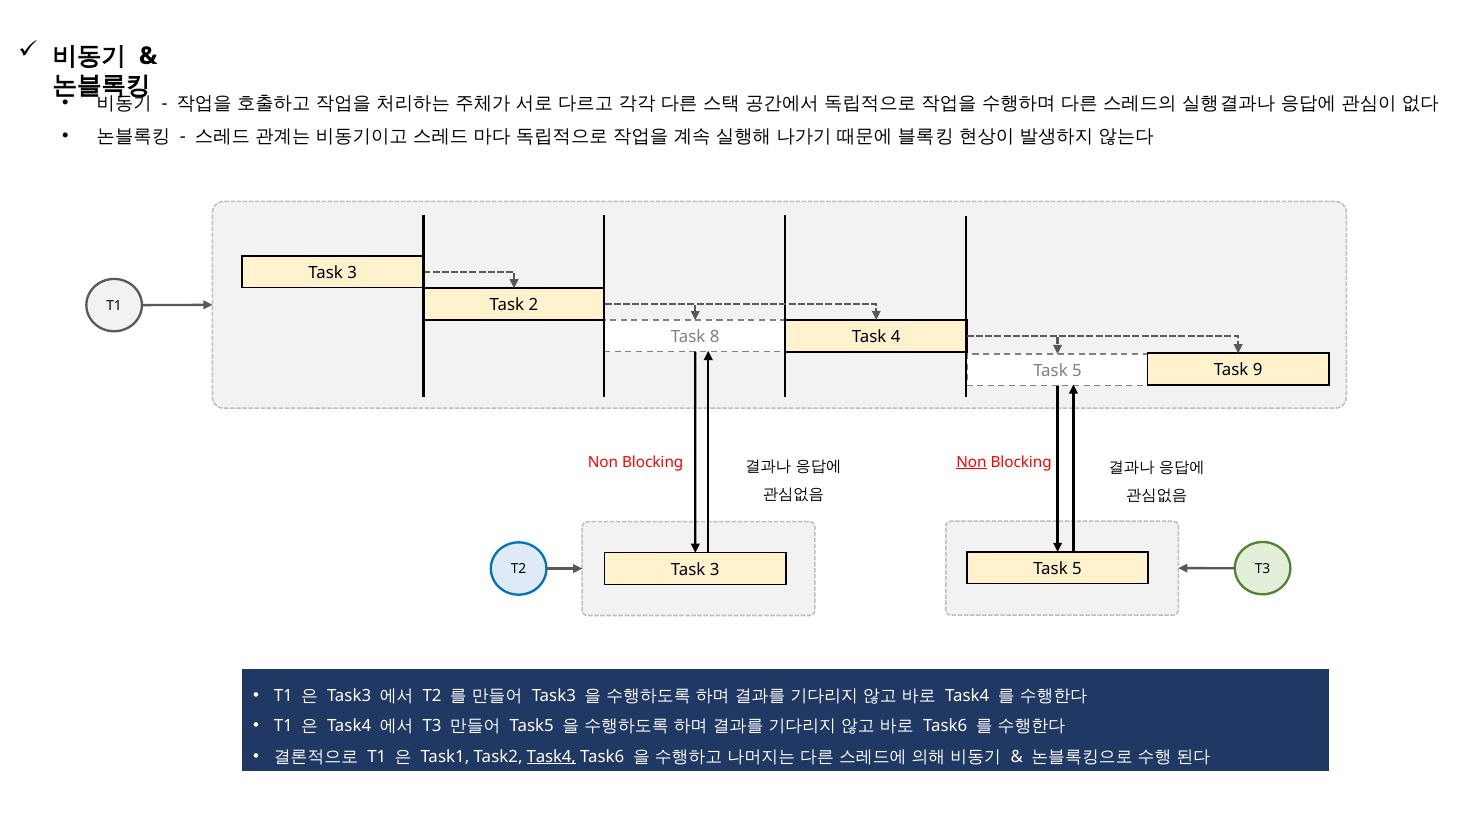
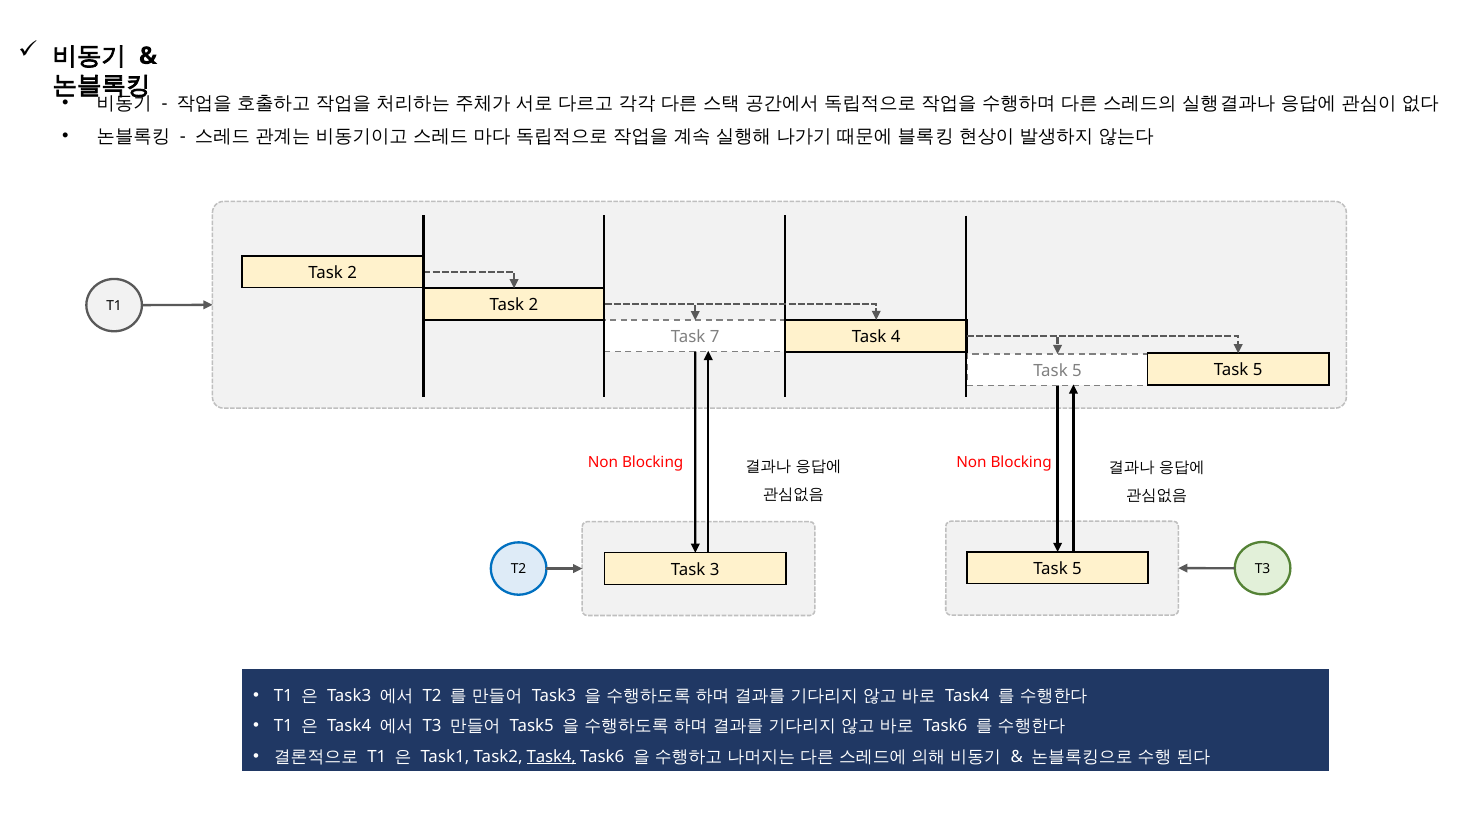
3: 3 -> 2 (352, 273)
8: 8 -> 7 (715, 337)
9: 9 -> 5 (1258, 370)
Non underline: present -> none (971, 462)
